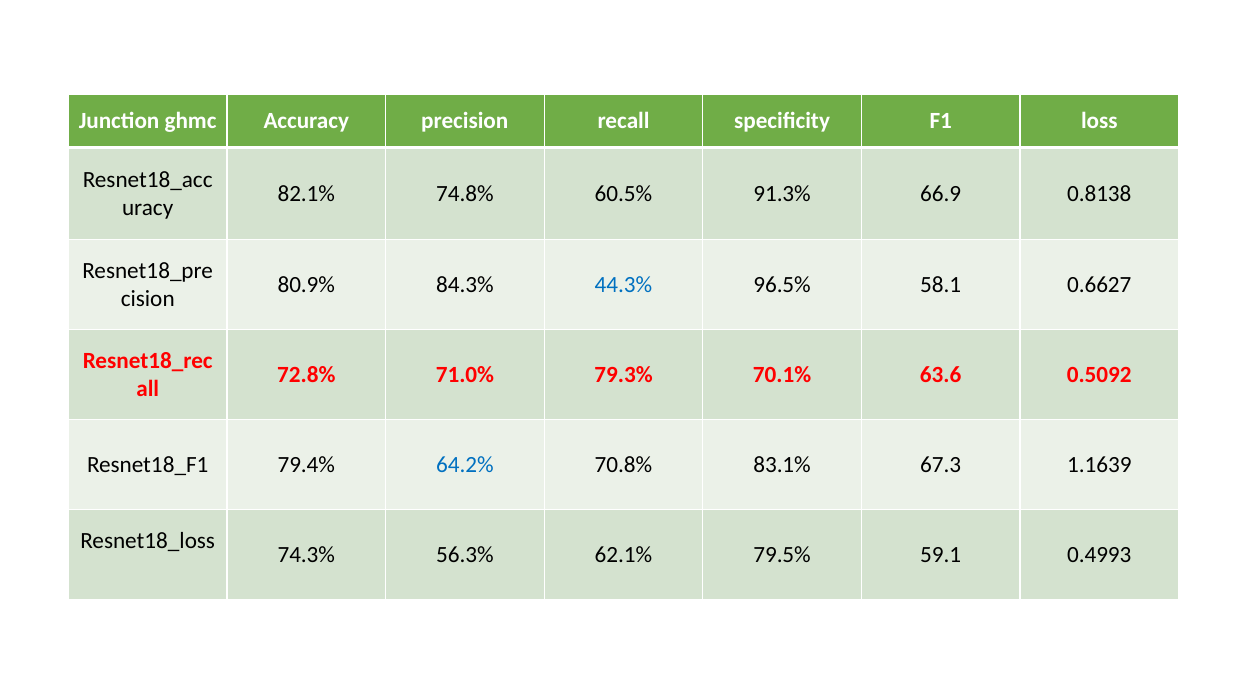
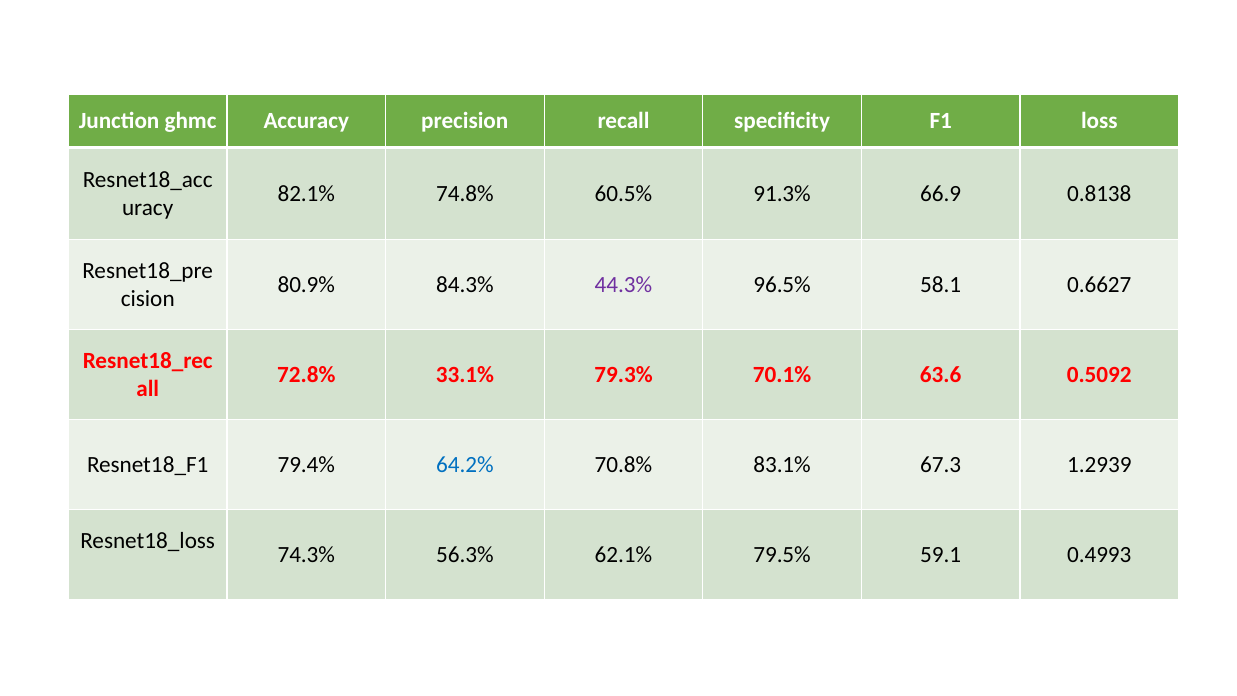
44.3% colour: blue -> purple (623, 284)
71.0%: 71.0% -> 33.1% (465, 374)
1.1639: 1.1639 -> 1.2939 (1099, 464)
